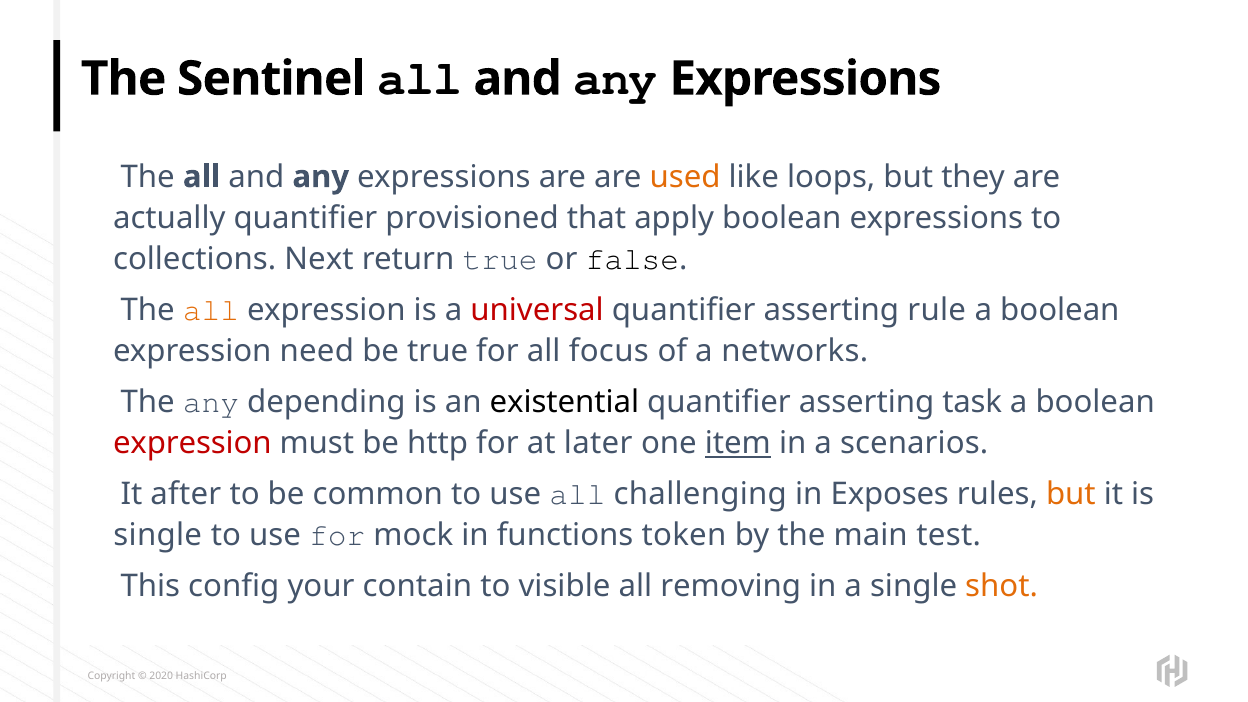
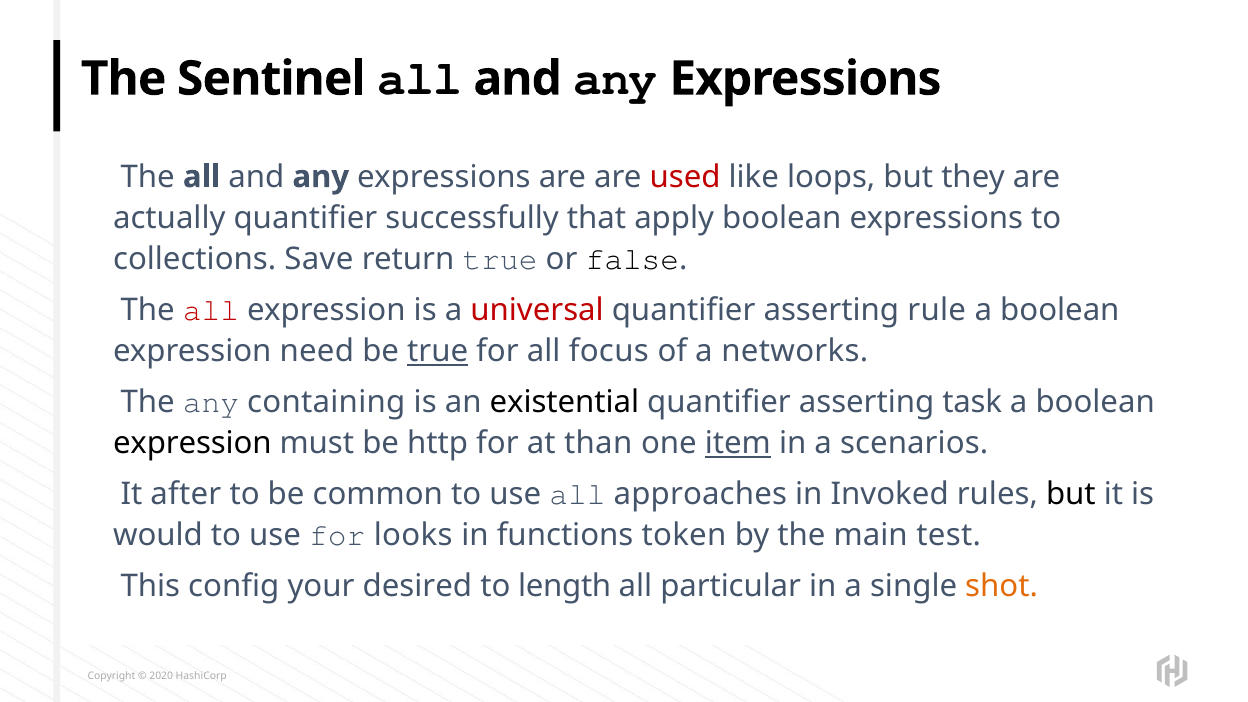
used colour: orange -> red (685, 177)
provisioned: provisioned -> successfully (472, 218)
Next: Next -> Save (319, 259)
all colour: orange -> red (211, 310)
true underline: none -> present (438, 351)
depending: depending -> containing (326, 402)
expression colour: red -> black (192, 443)
later: later -> than (598, 443)
challenging: challenging -> approaches (700, 494)
Exposes: Exposes -> Invoked (890, 494)
but colour: orange -> black (1071, 494)
single: single -> would (158, 536)
mock: mock -> looks (413, 536)
contain: contain -> desired (417, 586)
visible: visible -> length (565, 586)
removing: removing -> particular (731, 586)
